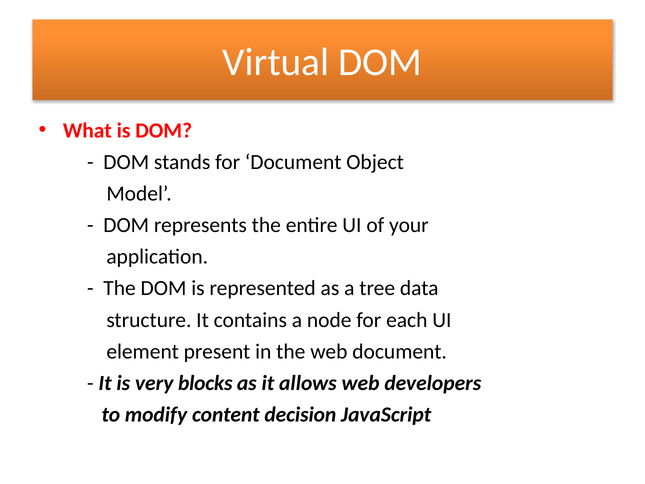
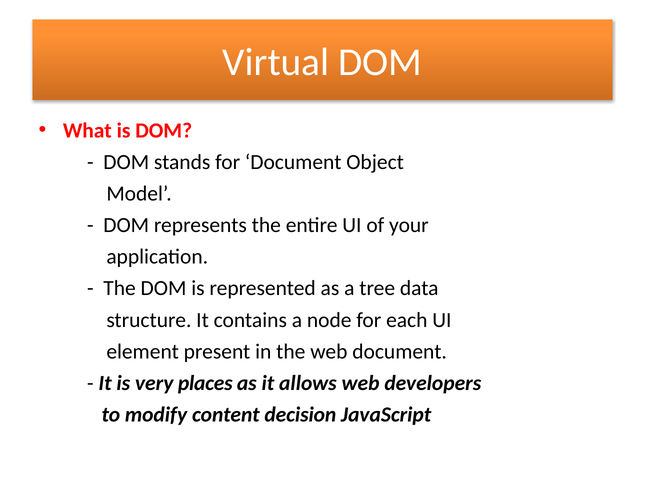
blocks: blocks -> places (205, 383)
